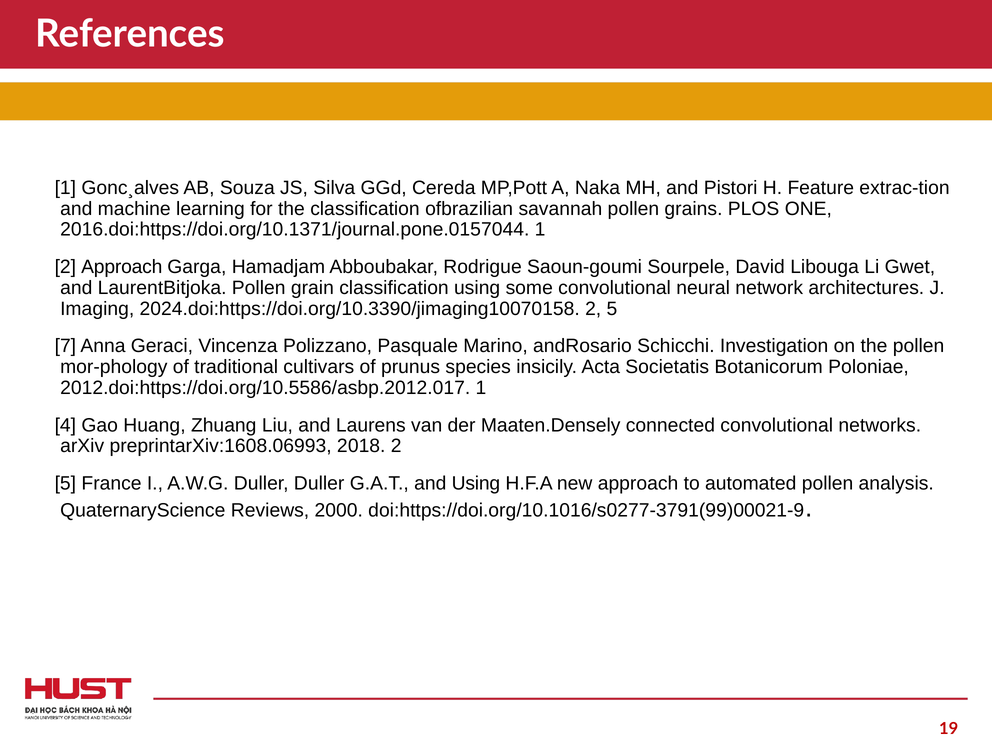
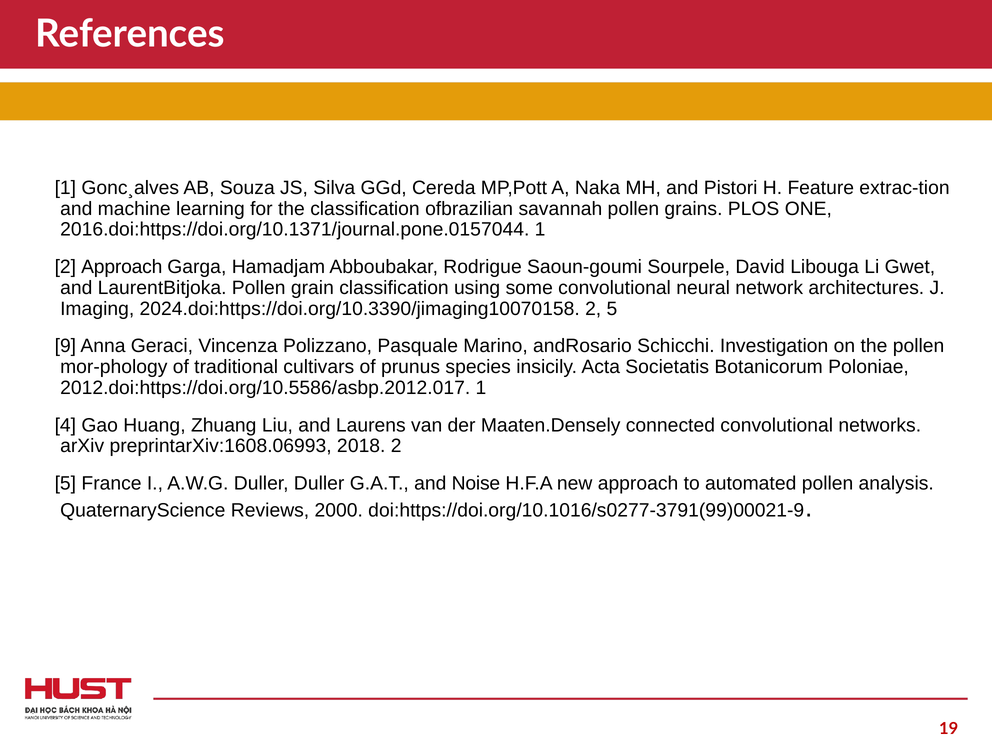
7: 7 -> 9 (65, 346)
and Using: Using -> Noise (476, 483)
